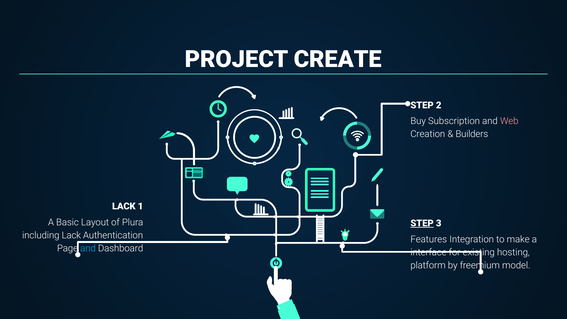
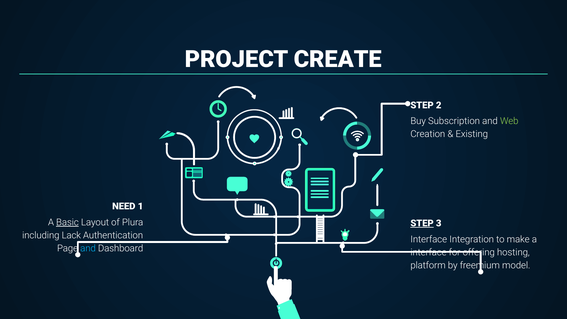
Web colour: pink -> light green (509, 121)
Builders: Builders -> Existing (472, 134)
LACK: LACK -> NEED (124, 206)
Basic underline: none -> present (67, 222)
Features: Features -> Interface (429, 239)
existing: existing -> offering (479, 252)
